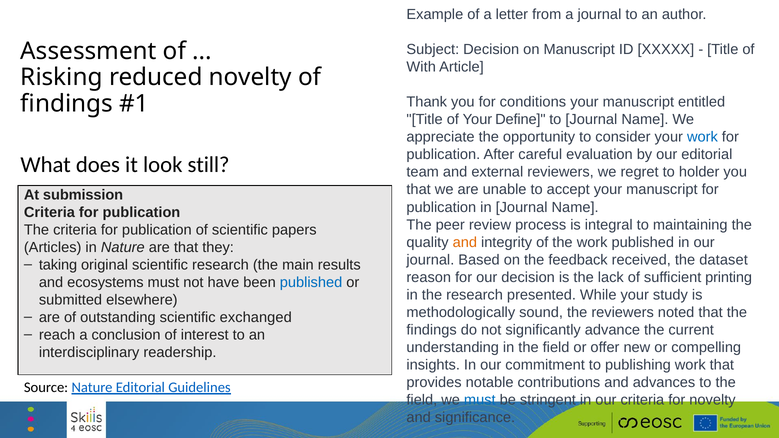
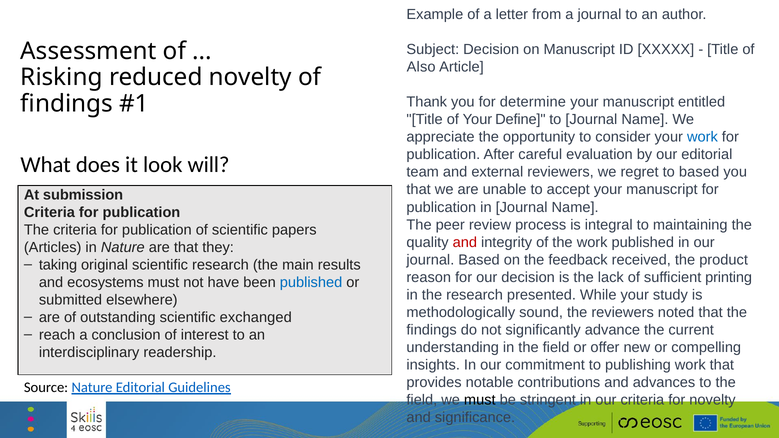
With: With -> Also (421, 67)
conditions: conditions -> determine (533, 102)
still: still -> will (209, 165)
to holder: holder -> based (699, 172)
and colour: orange -> red (465, 242)
dataset: dataset -> product (724, 260)
must colour: blue -> black (480, 400)
